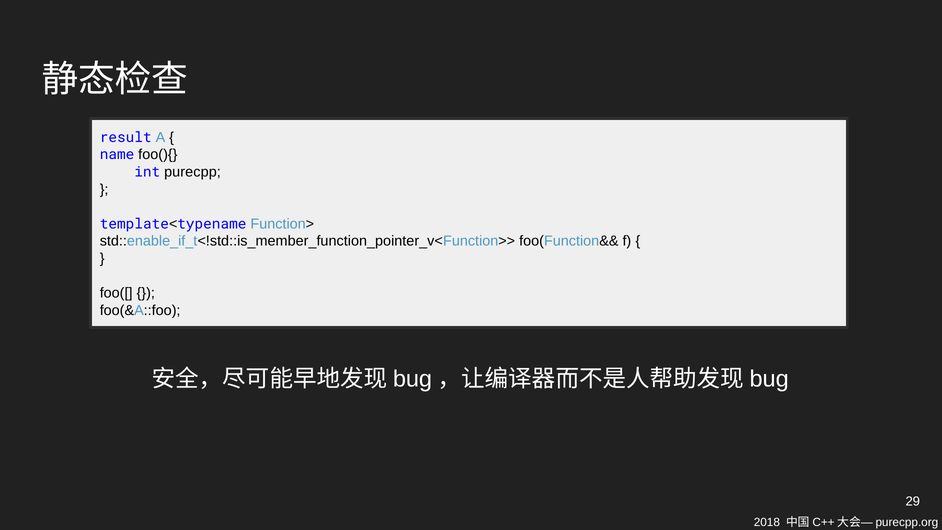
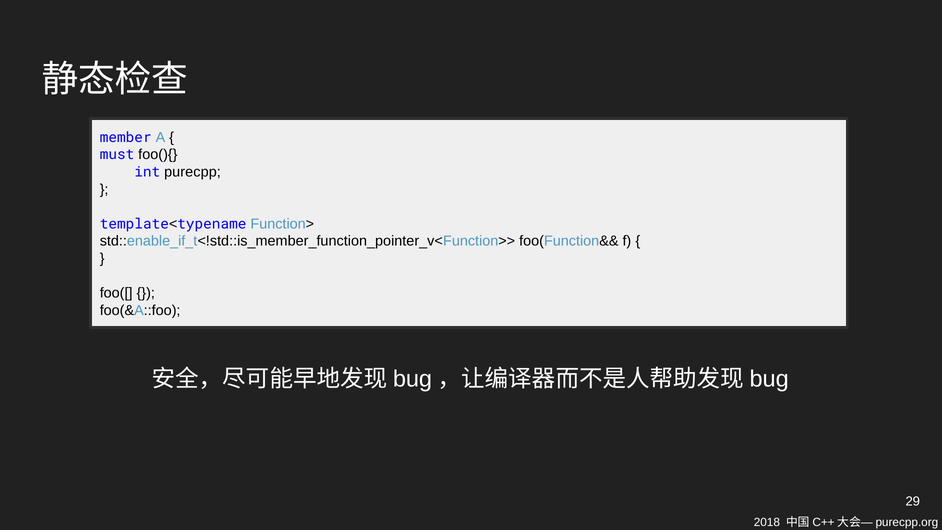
result: result -> member (126, 137)
name: name -> must (117, 155)
